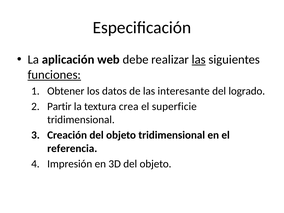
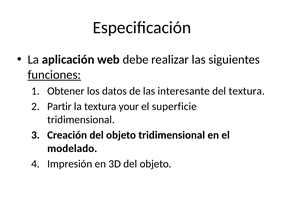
las underline: present -> none (199, 60)
del logrado: logrado -> textura (247, 91)
crea: crea -> your (129, 106)
referencia: referencia -> modelado (72, 148)
